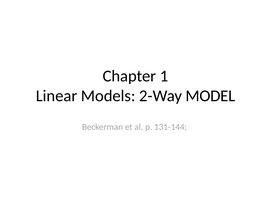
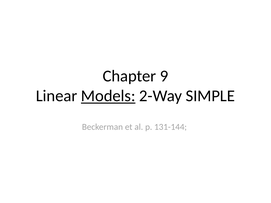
1: 1 -> 9 (164, 76)
Models underline: none -> present (108, 96)
MODEL: MODEL -> SIMPLE (210, 96)
